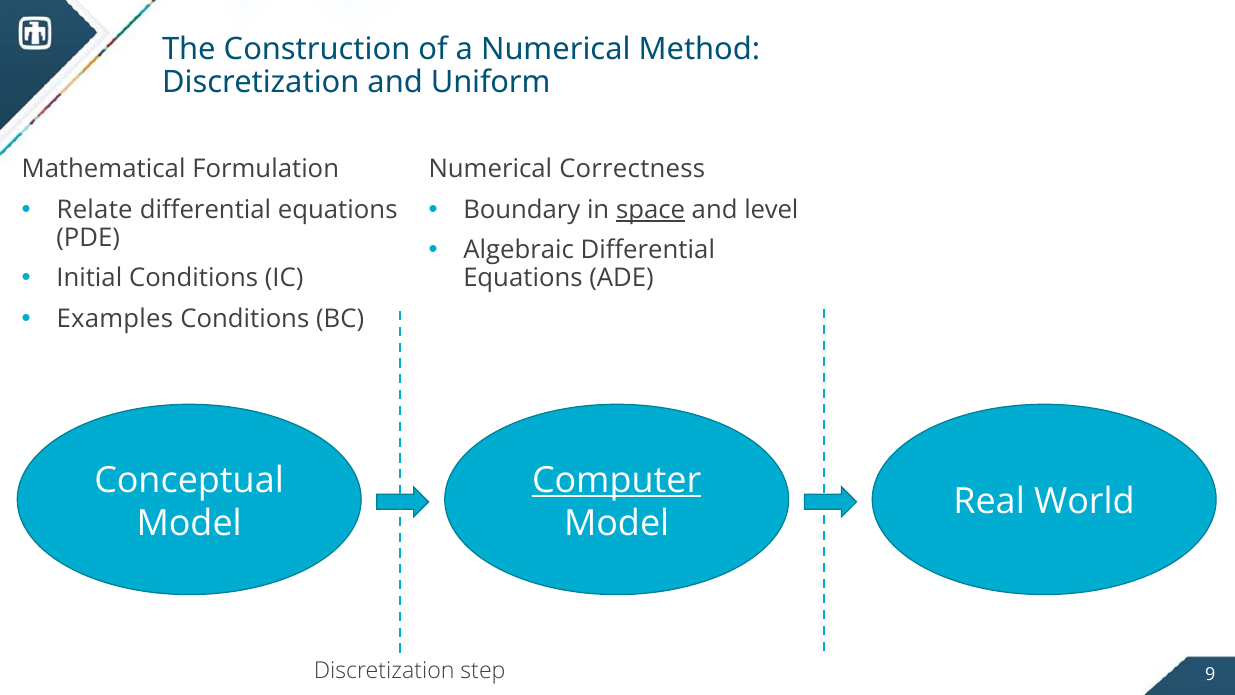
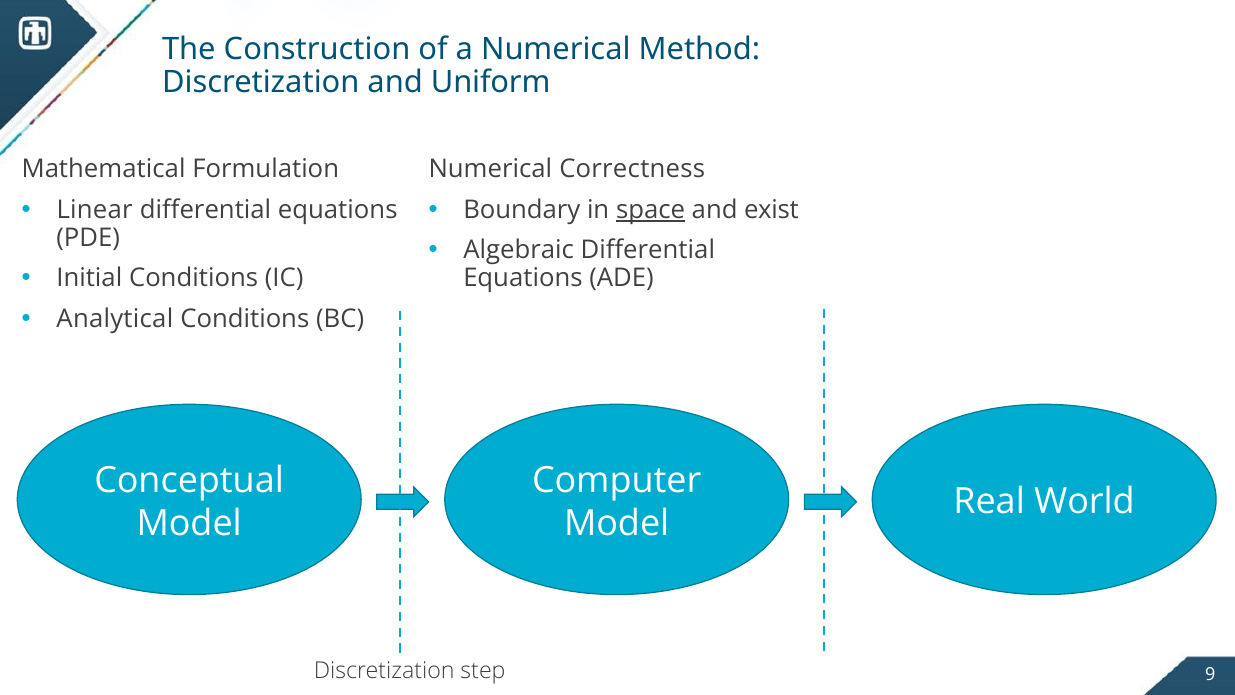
Relate: Relate -> Linear (95, 210)
level: level -> exist (771, 210)
Examples: Examples -> Analytical (115, 319)
Computer underline: present -> none (617, 480)
